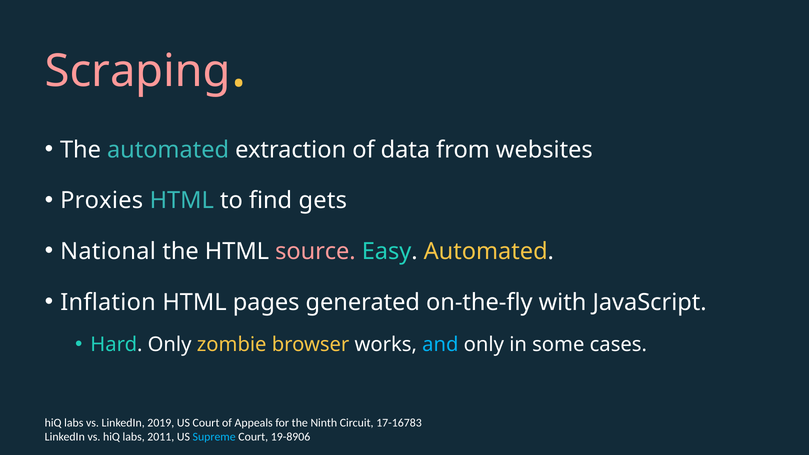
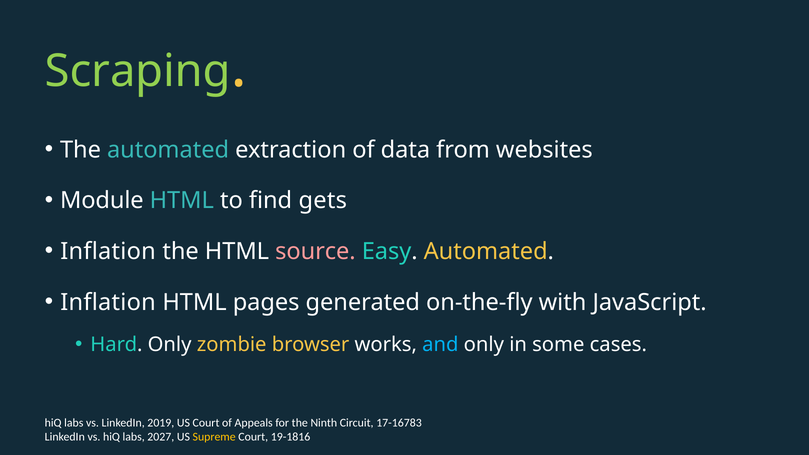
Scraping colour: pink -> light green (138, 71)
Proxies: Proxies -> Module (102, 201)
National: National -> Inflation (108, 251)
2011: 2011 -> 2027 (161, 437)
Supreme colour: light blue -> yellow (214, 437)
19-8906: 19-8906 -> 19-1816 (291, 437)
